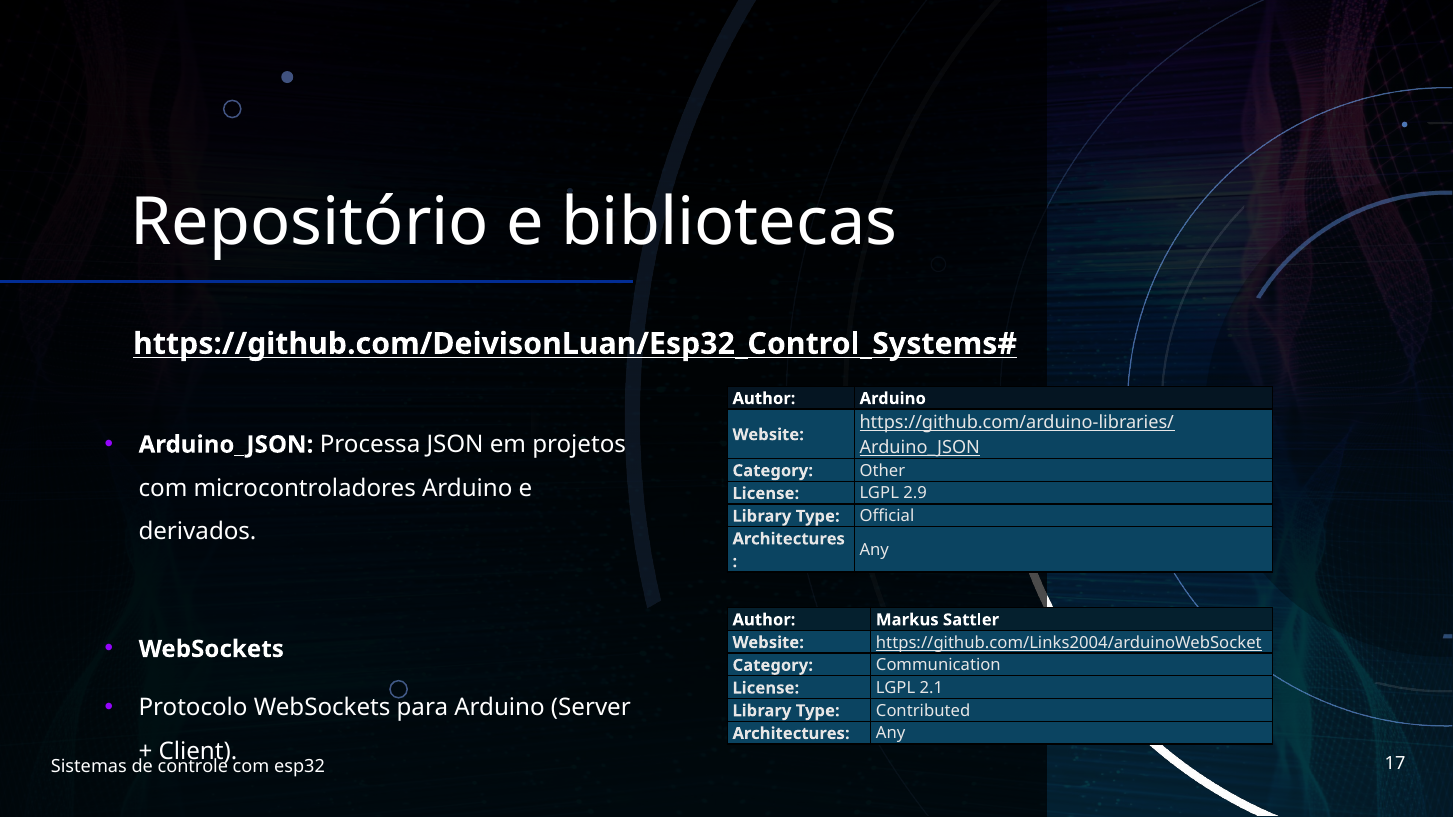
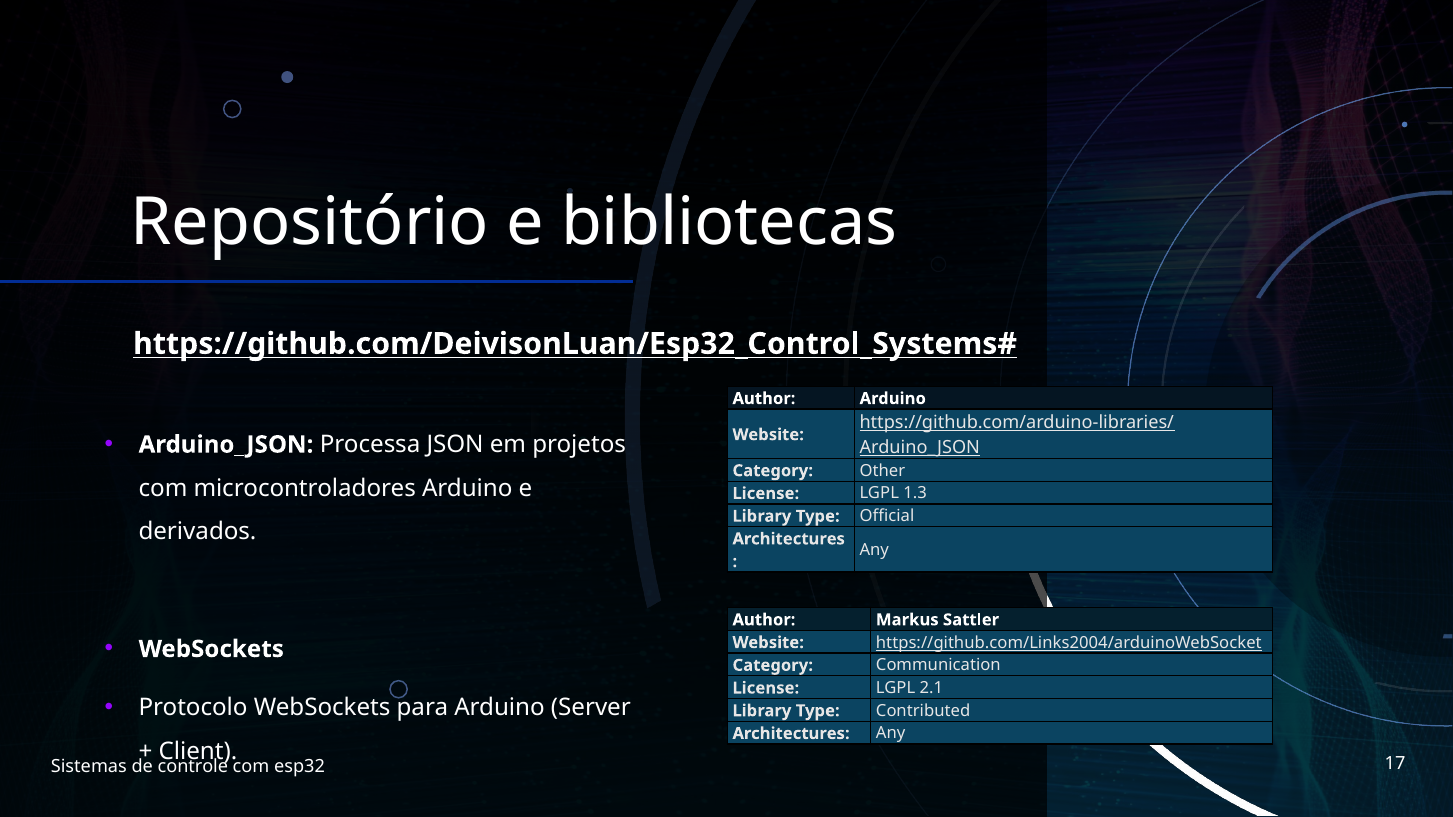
2.9: 2.9 -> 1.3 (915, 494)
